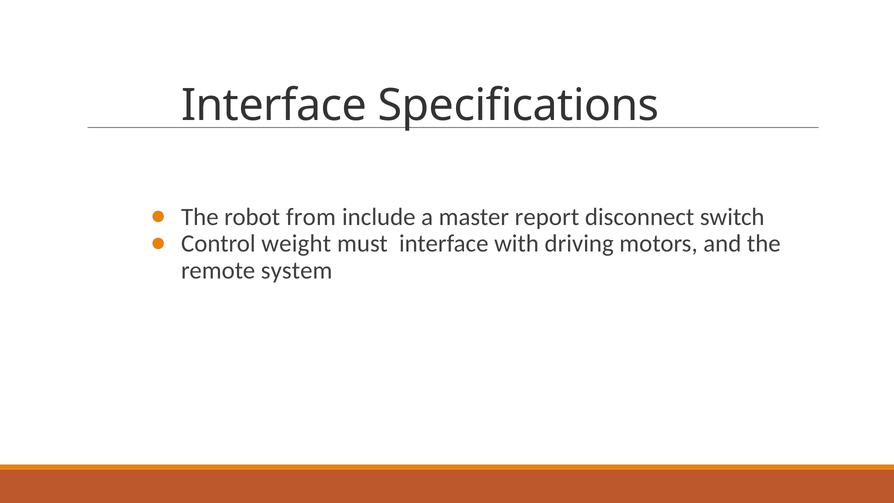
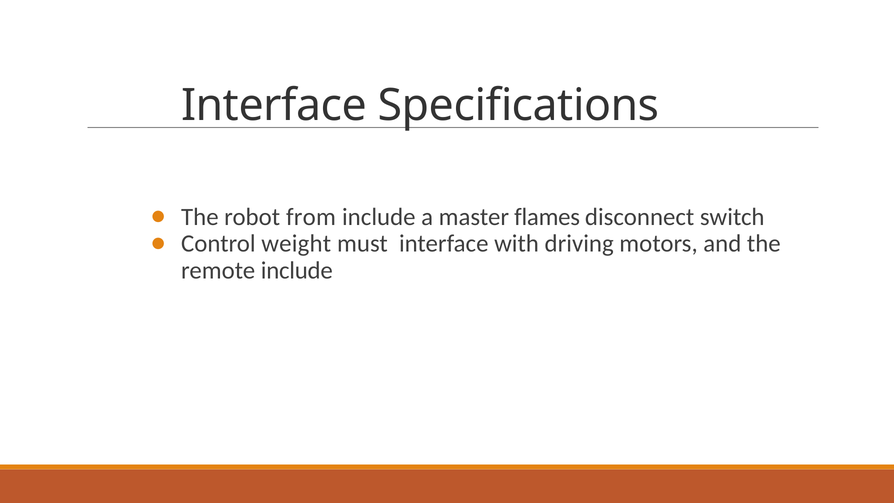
report: report -> flames (547, 217)
remote system: system -> include (297, 270)
